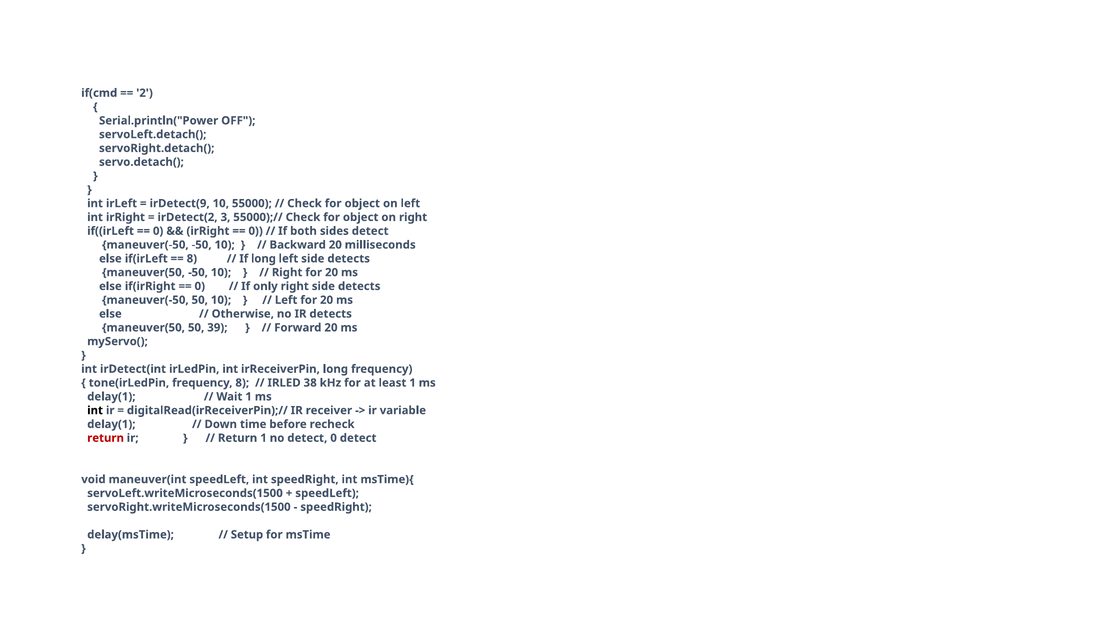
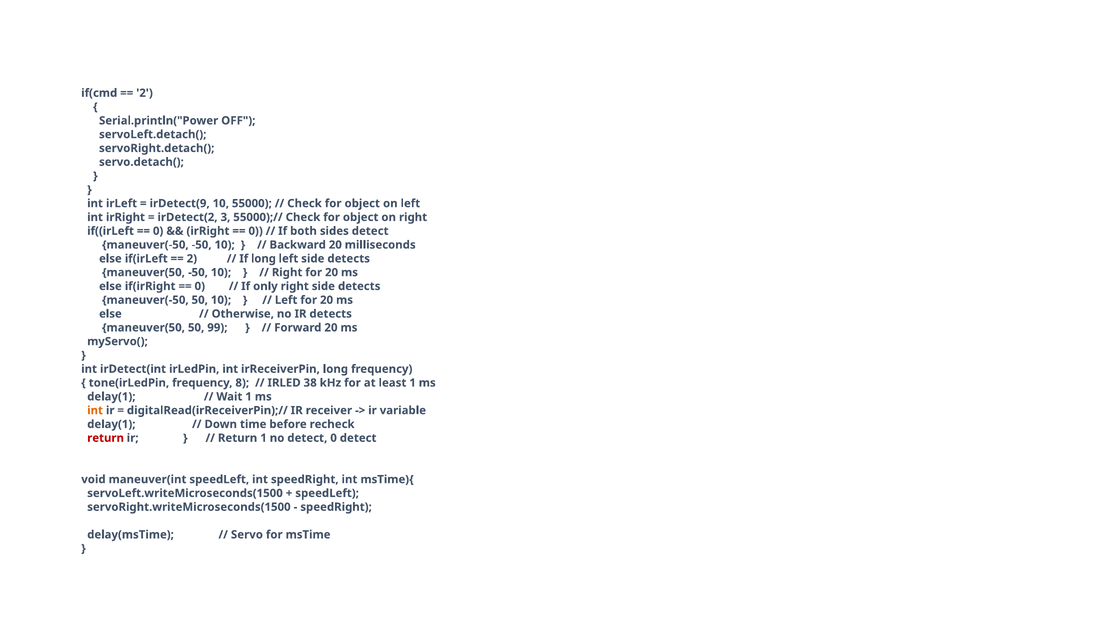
8: 8 -> 2 (192, 259)
39: 39 -> 99 (217, 328)
int colour: black -> orange (95, 411)
Setup: Setup -> Servo (247, 535)
